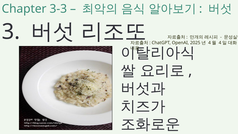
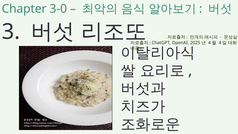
3-3: 3-3 -> 3-0 (58, 9)
